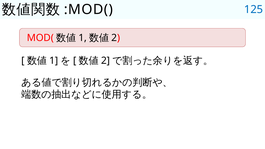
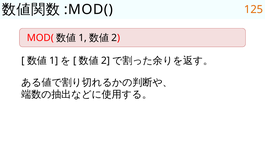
125 colour: blue -> orange (254, 9)
